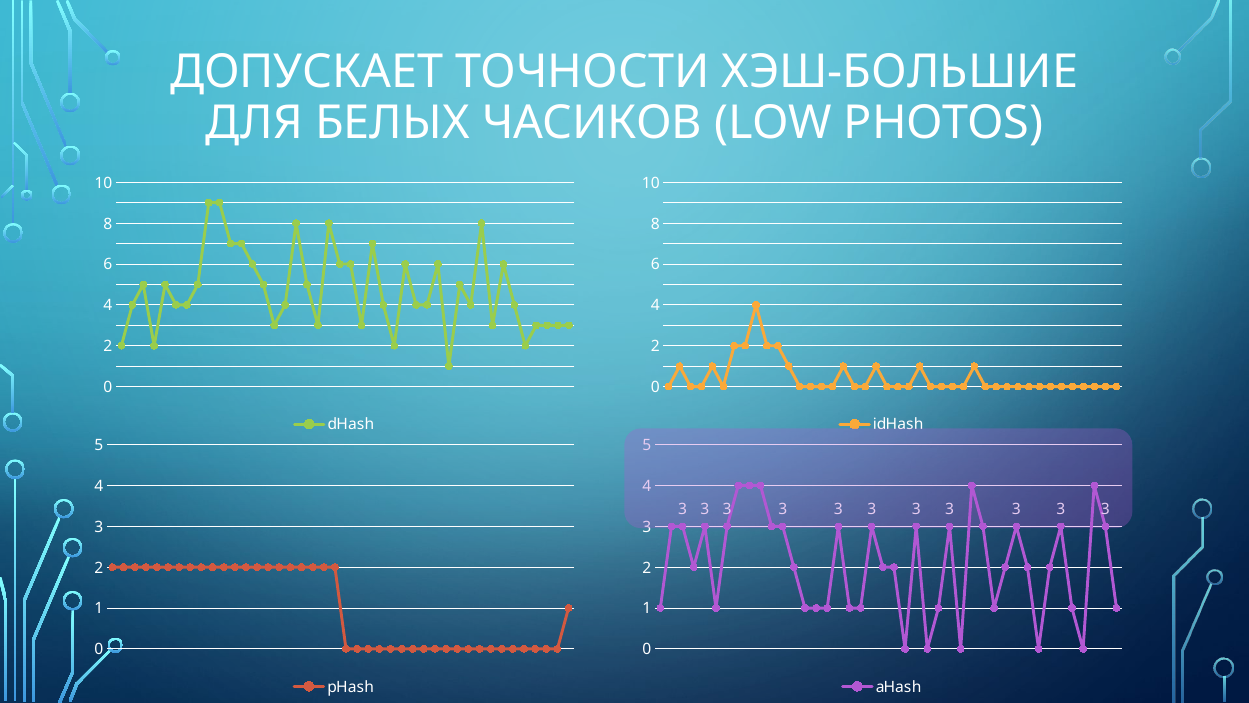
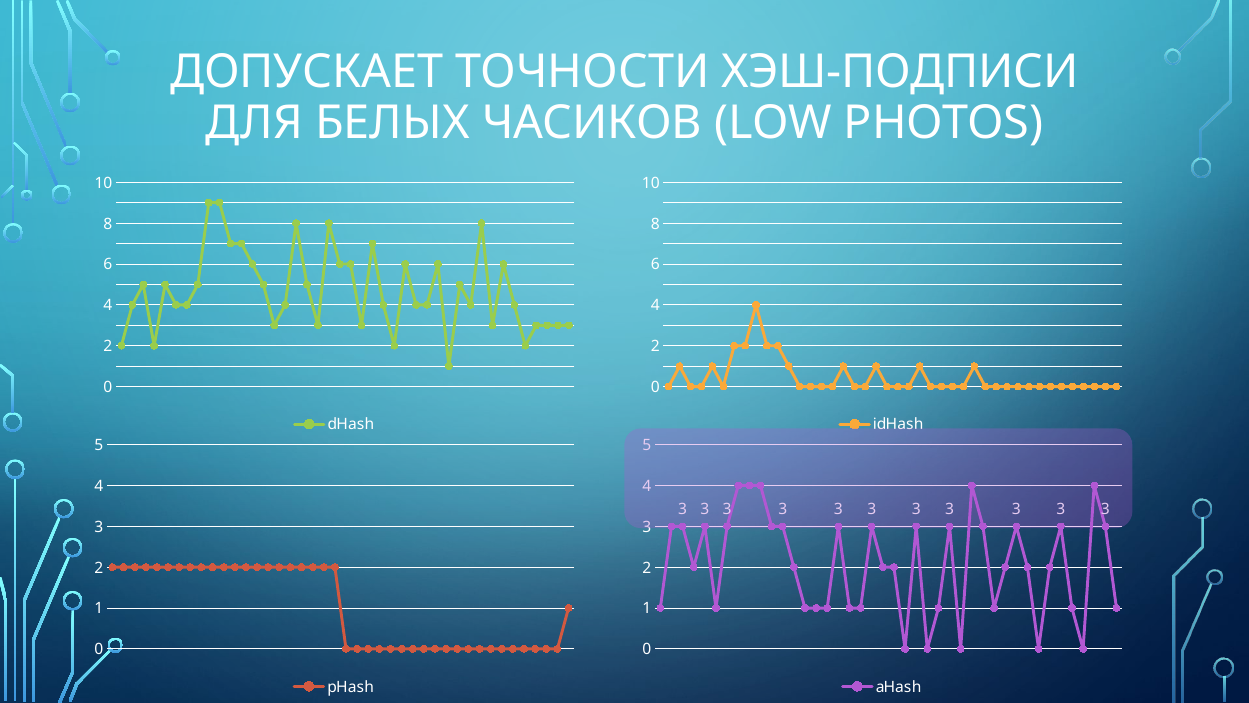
ХЭШ-БОЛЬШИЕ: ХЭШ-БОЛЬШИЕ -> ХЭШ-ПОДПИСИ (900, 72)
